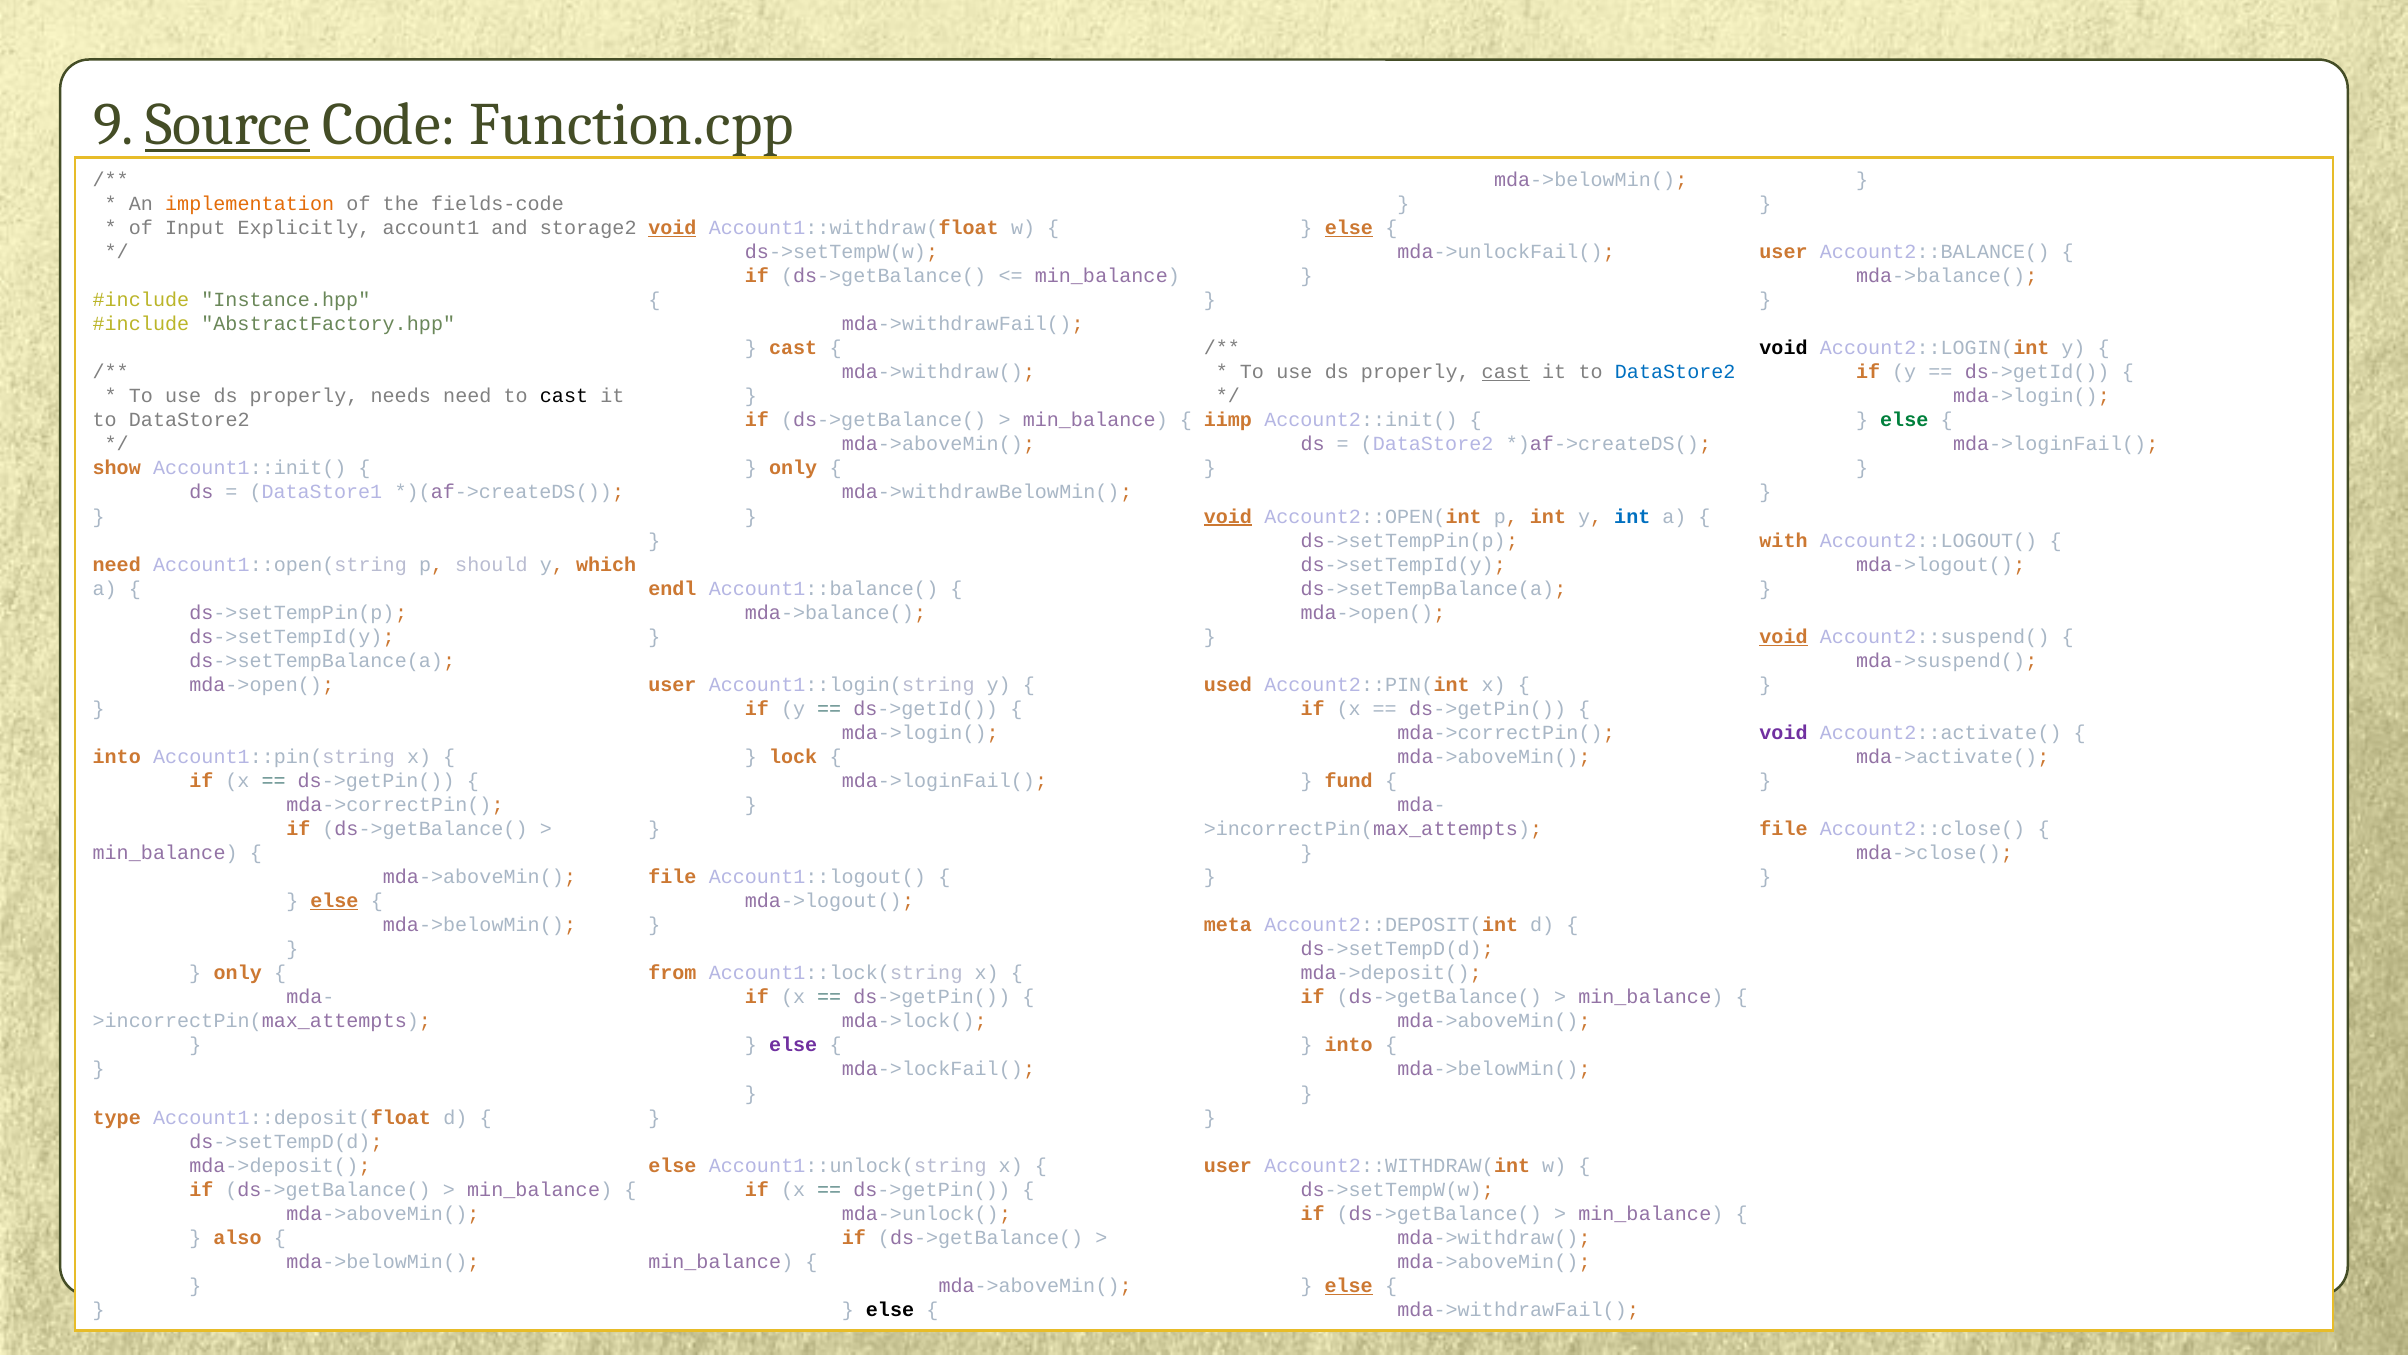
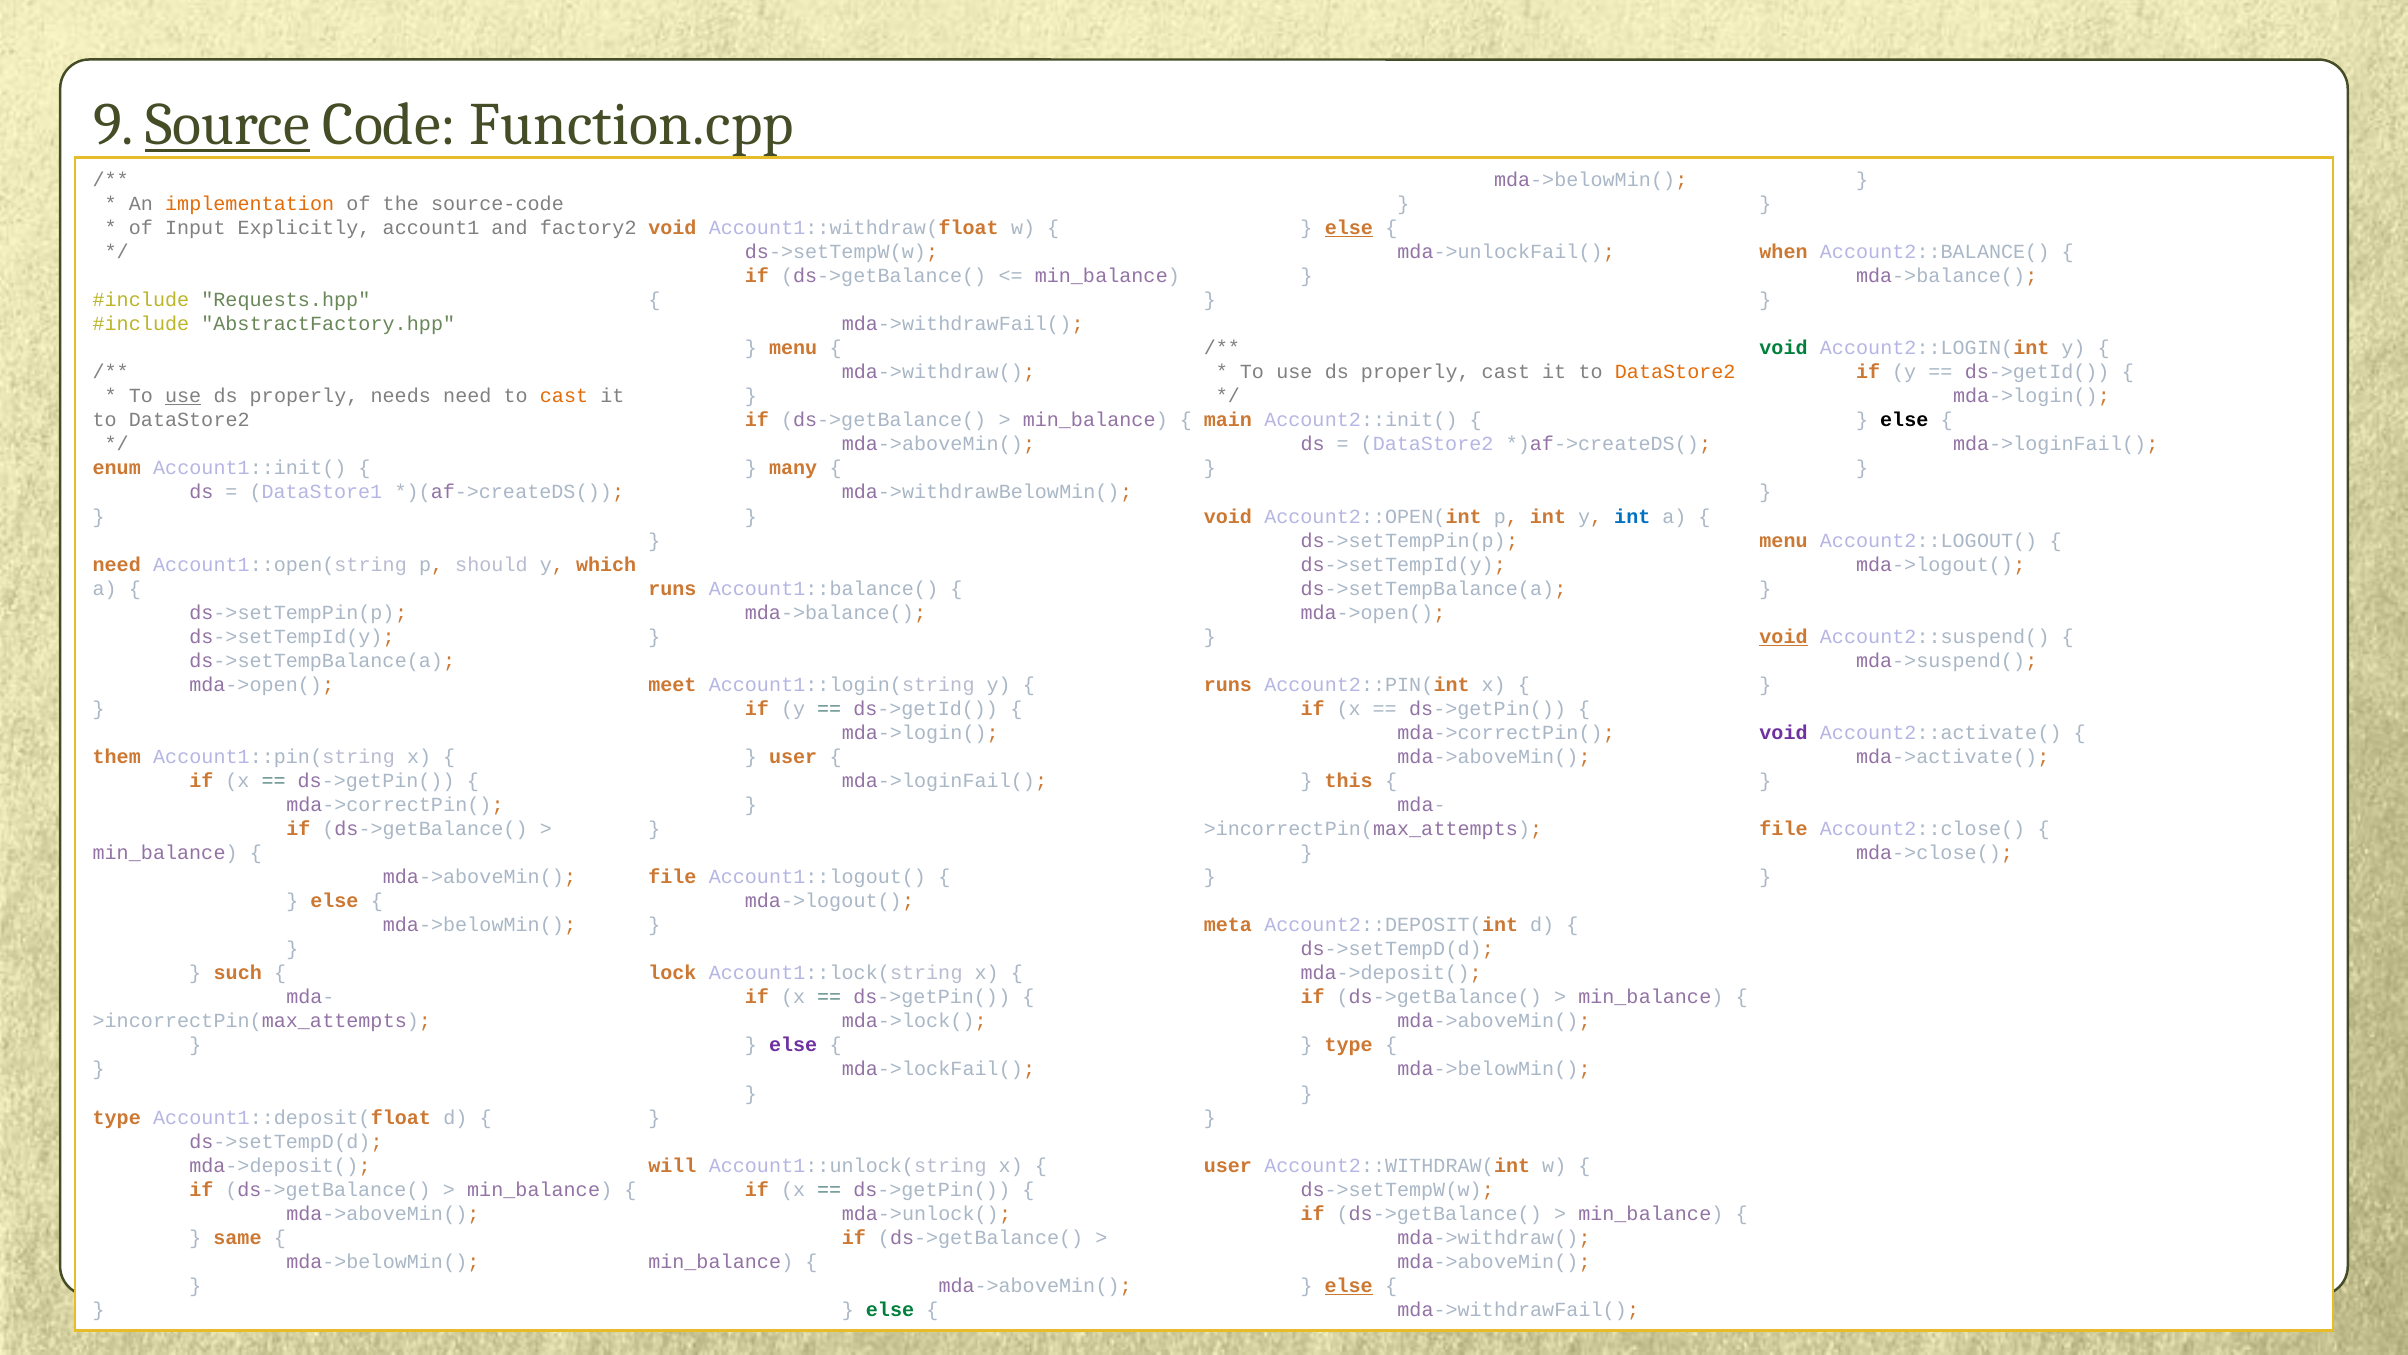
fields-code: fields-code -> source-code (497, 204)
storage2: storage2 -> factory2 (588, 228)
void underline: present -> none (672, 228)
user: user -> when (1784, 252)
Instance.hpp: Instance.hpp -> Requests.hpp (286, 300)
cast: cast -> menu (793, 348)
void colour: black -> green (1784, 348)
cast underline: present -> none (1506, 372)
DataStore2 colour: blue -> orange (1675, 372)
use underline: none -> present (183, 396)
cast colour: black -> orange (564, 396)
iimp: iimp -> main (1228, 420)
else colour: green -> black (1904, 420)
show: show -> enum (117, 468)
only: only -> many (793, 468)
void underline: present -> none (1228, 516)
with: with -> menu (1784, 540)
endl: endl -> runs (672, 588)
user: user -> meet (672, 685)
used: used -> runs (1228, 685)
into: into -> them (117, 757)
lock: lock -> user (793, 757)
fund: fund -> this (1349, 781)
else underline: present -> none (334, 901)
only: only -> such (238, 973)
from: from -> lock (672, 973)
into: into -> type (1349, 1045)
else: else -> will (672, 1165)
also: also -> same (237, 1237)
else colour: black -> green (890, 1310)
